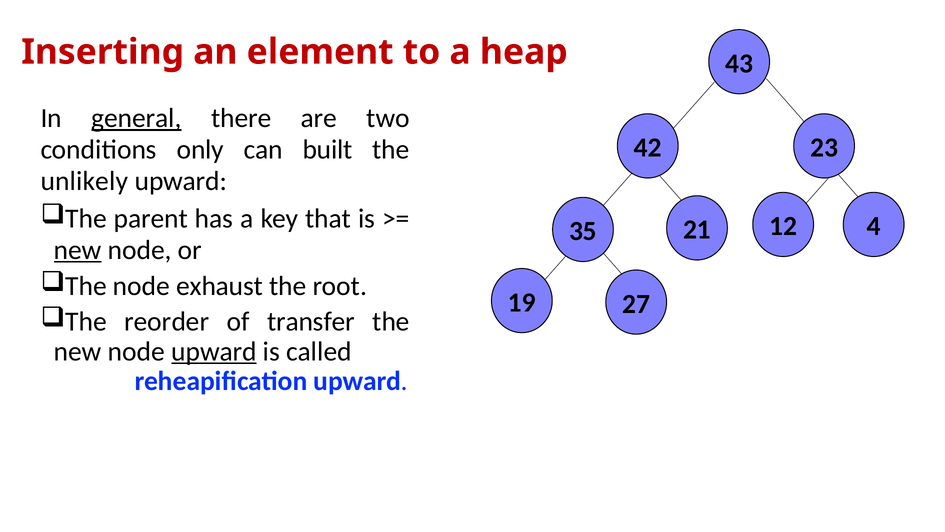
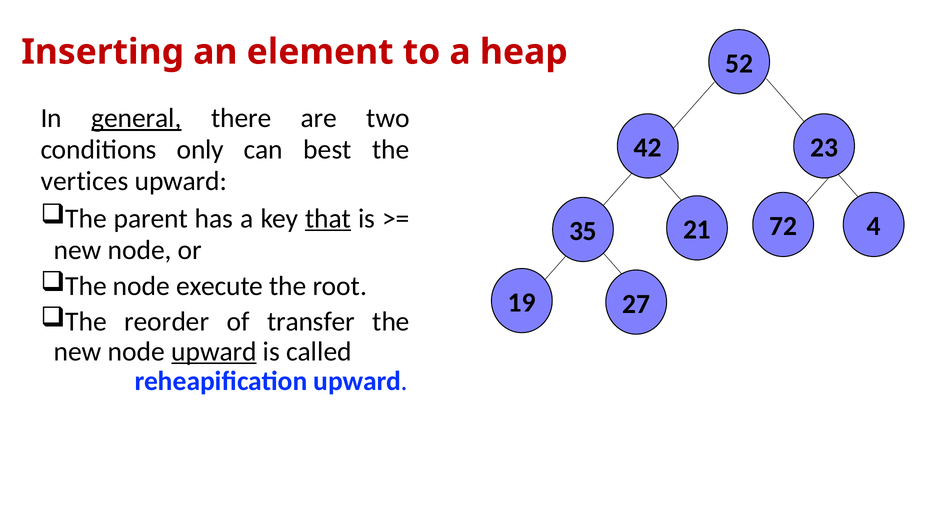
43: 43 -> 52 (739, 64)
built: built -> best (327, 149)
unlikely: unlikely -> vertices (84, 181)
that underline: none -> present (328, 218)
12: 12 -> 72 (783, 226)
new underline: present -> none (78, 250)
exhaust: exhaust -> execute (220, 286)
